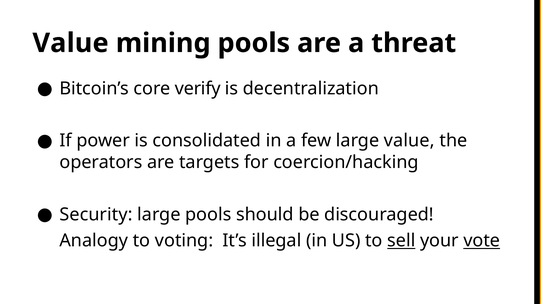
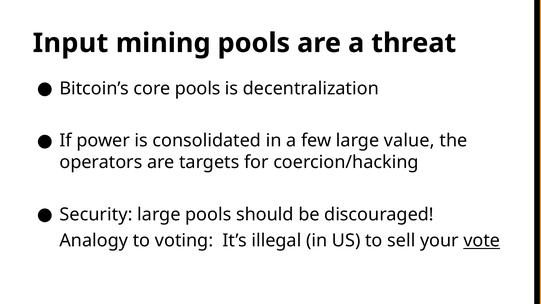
Value: Value -> Input (70, 43)
core verify: verify -> pools (198, 89)
sell underline: present -> none (401, 241)
